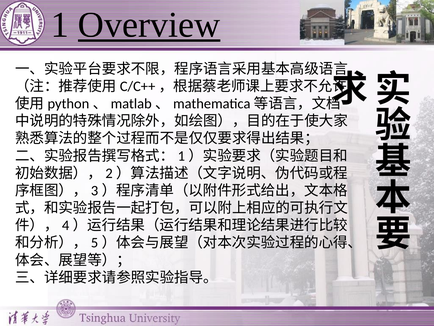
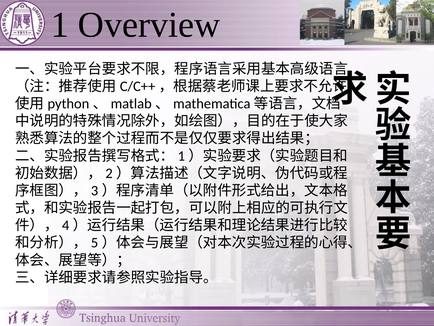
Overview underline: present -> none (149, 25)
